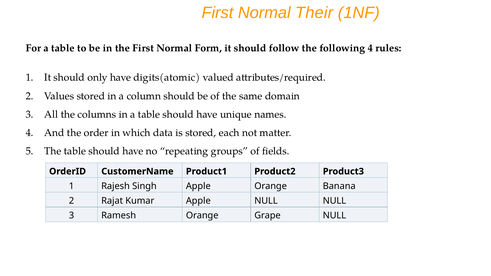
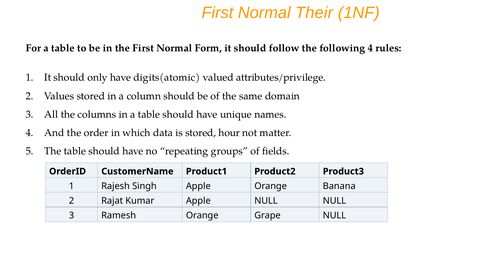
attributes/required: attributes/required -> attributes/privilege (281, 78)
each: each -> hour (229, 133)
